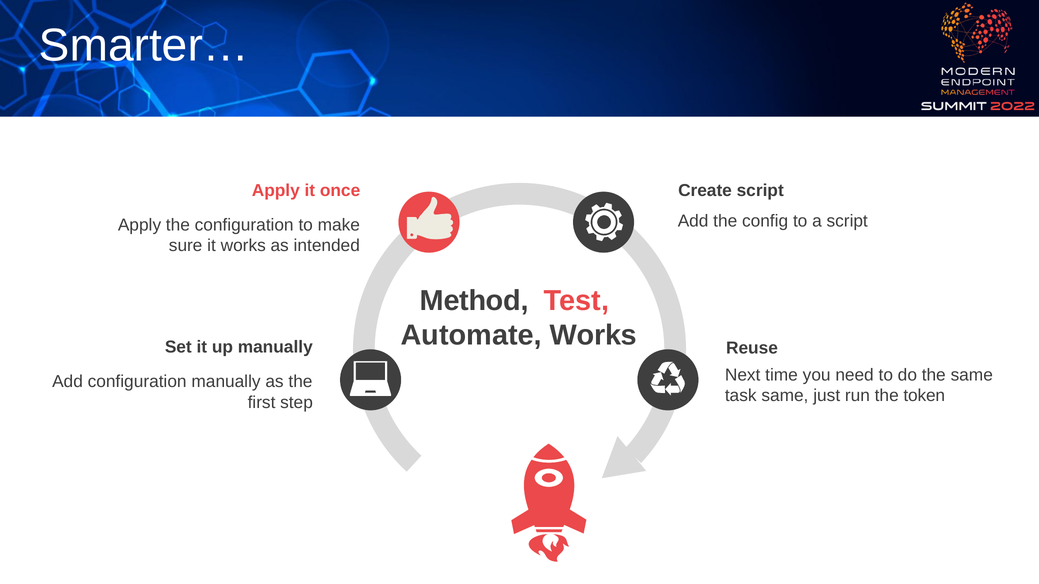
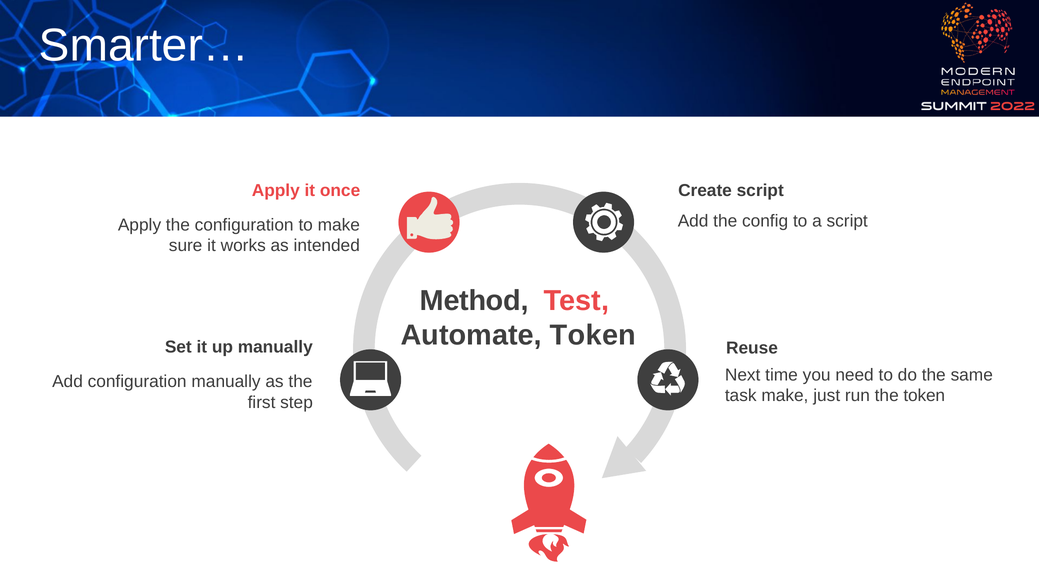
Automate Works: Works -> Token (593, 335)
task same: same -> make (785, 396)
